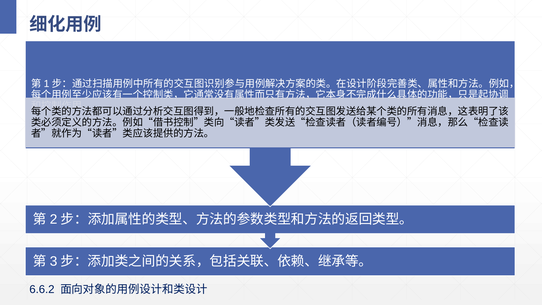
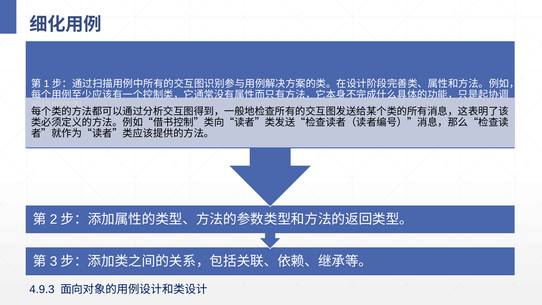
6.6.2: 6.6.2 -> 4.9.3 (42, 289)
